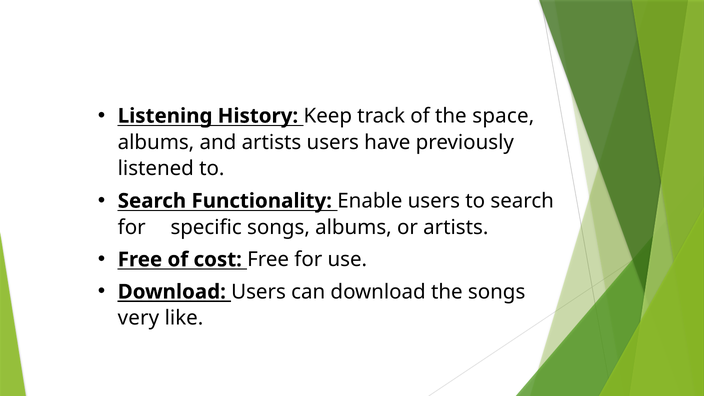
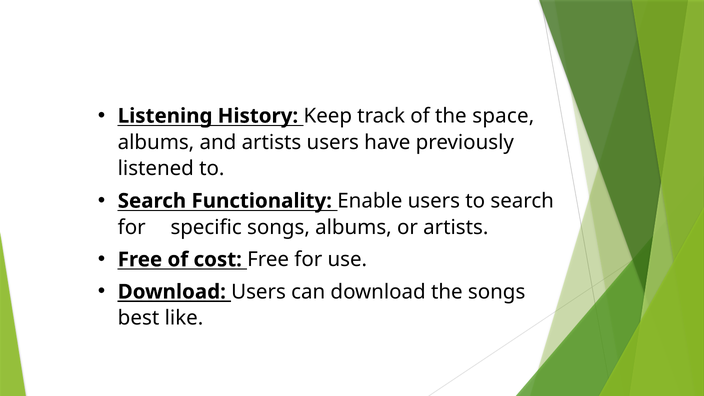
very: very -> best (139, 318)
